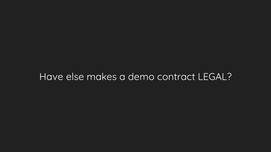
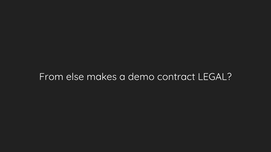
Have: Have -> From (51, 77)
